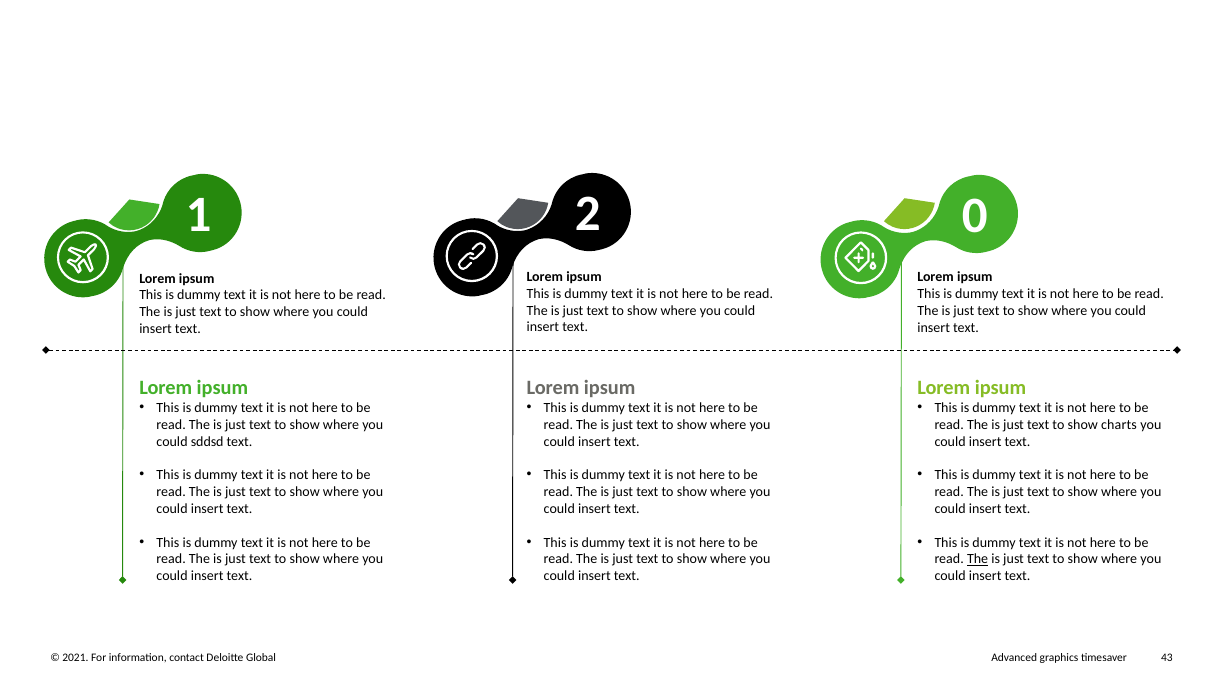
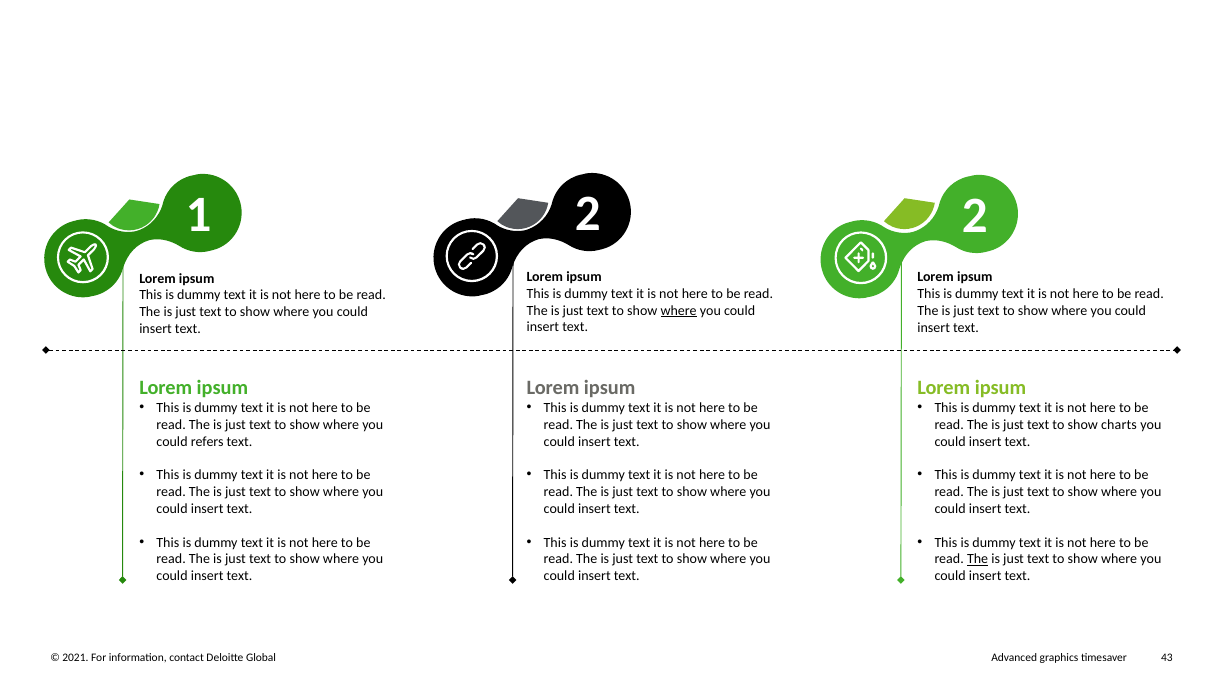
2 0: 0 -> 2 (975, 215)
where underline: none -> present (679, 310)
sddsd: sddsd -> refers (207, 441)
